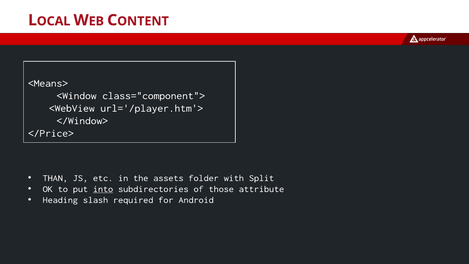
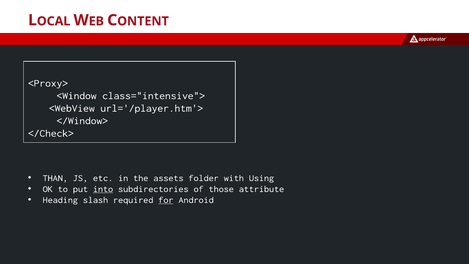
<Means>: <Means> -> <Proxy> (48, 83)
class="component">: class="component"> -> class="intensive"> (154, 96)
</Price>: </Price> -> </Check> (51, 133)
Split: Split -> Using (262, 178)
for underline: none -> present (166, 200)
